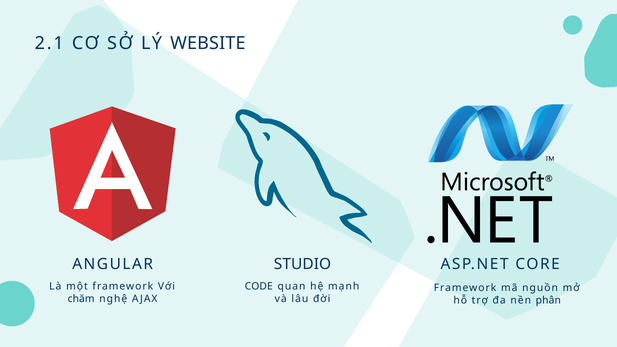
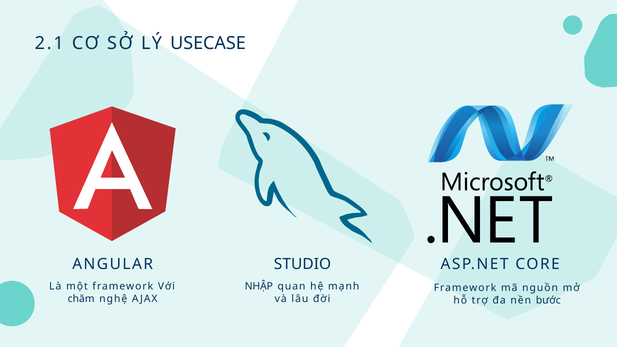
WEBSITE: WEBSITE -> USECASE (208, 44)
CODE: CODE -> NHẬP (259, 286)
phân: phân -> bước (548, 300)
